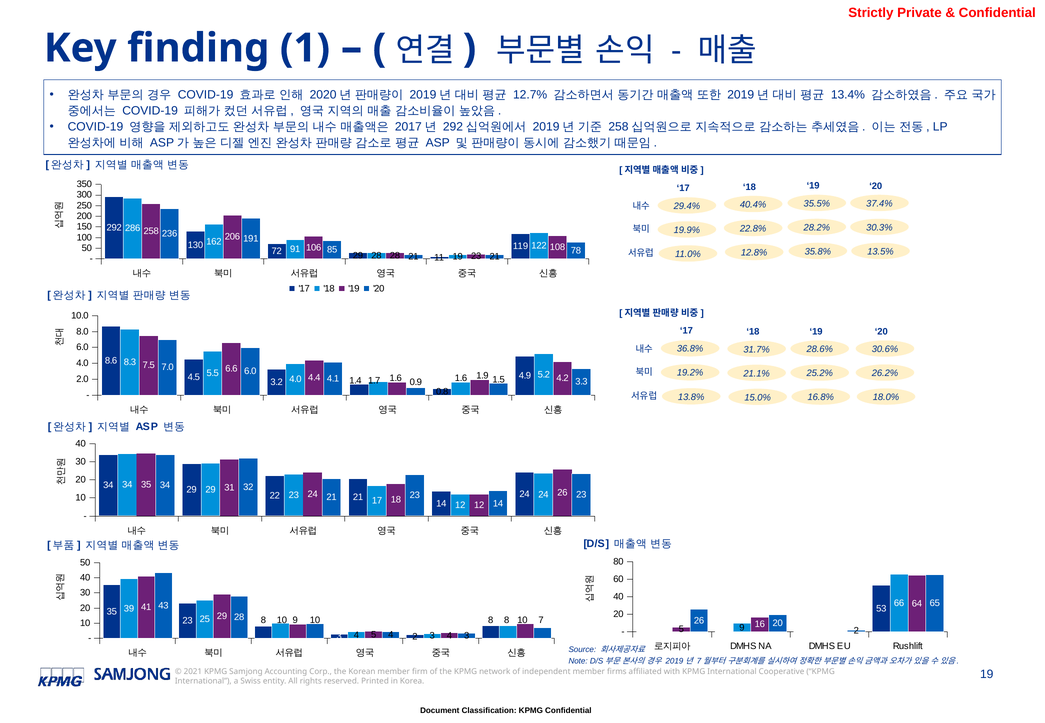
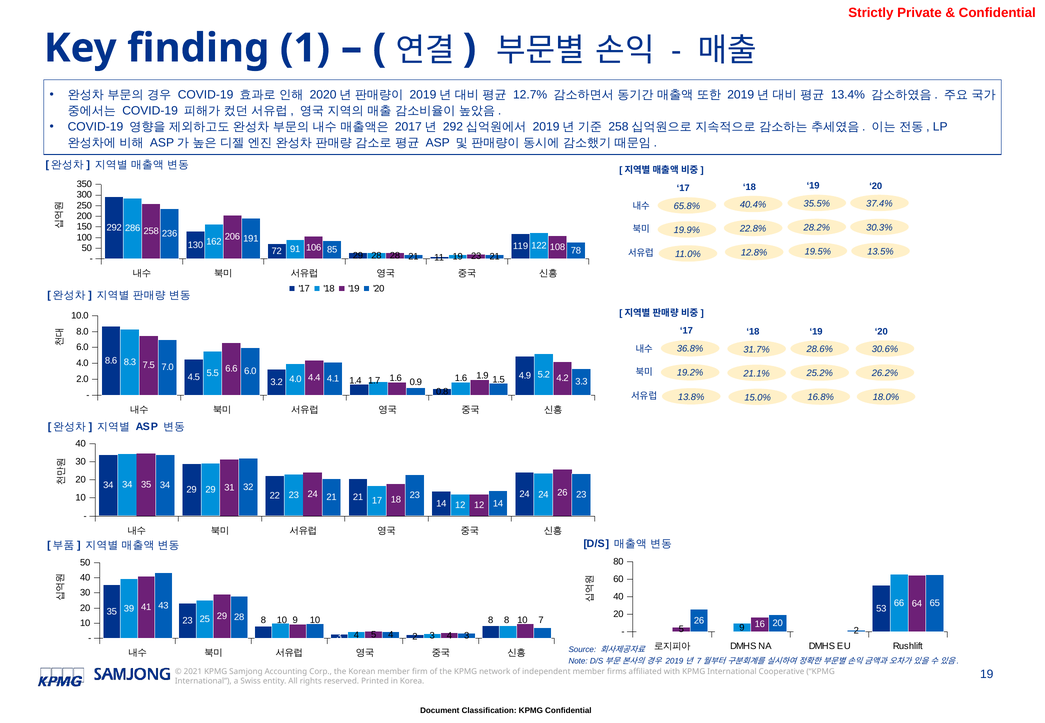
29.4%: 29.4% -> 65.8% (687, 206)
35.8%: 35.8% -> 19.5% (818, 252)
